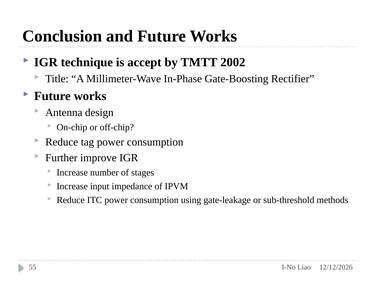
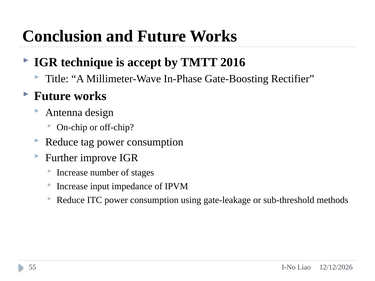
2002: 2002 -> 2016 (233, 62)
